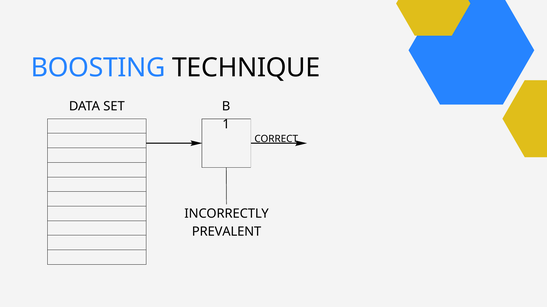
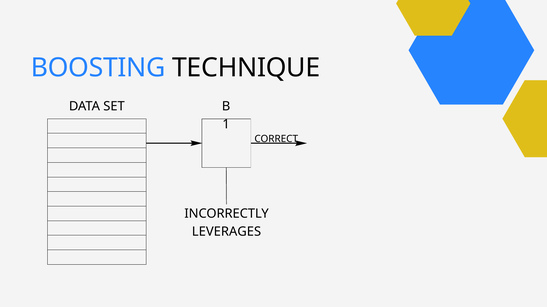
PREVALENT: PREVALENT -> LEVERAGES (227, 232)
